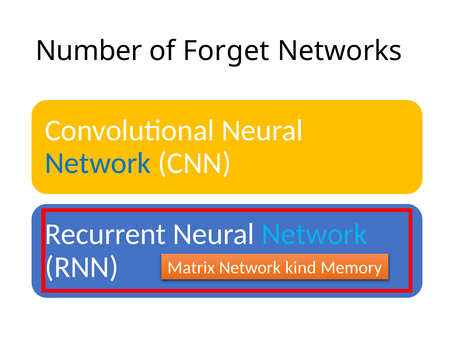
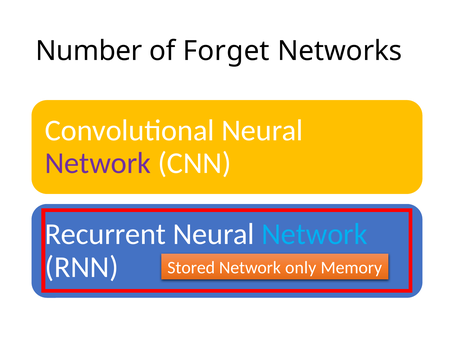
Network colour: blue -> purple (98, 163)
Matrix: Matrix -> Stored (191, 267)
kind: kind -> only (301, 267)
